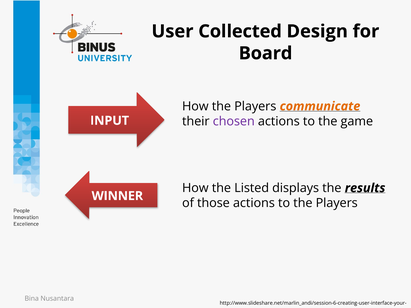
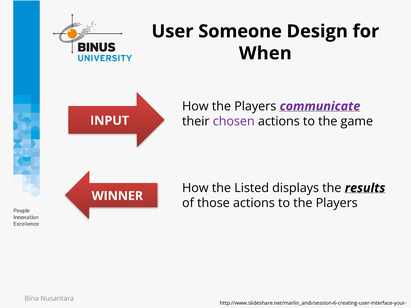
Collected: Collected -> Someone (240, 31)
Board: Board -> When (265, 53)
communicate colour: orange -> purple (320, 106)
